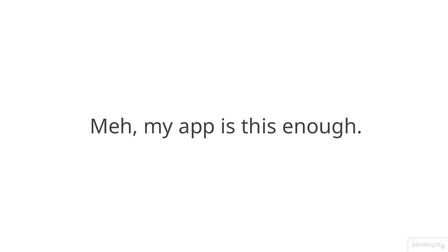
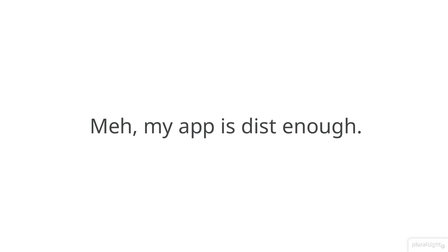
this: this -> dist (259, 127)
